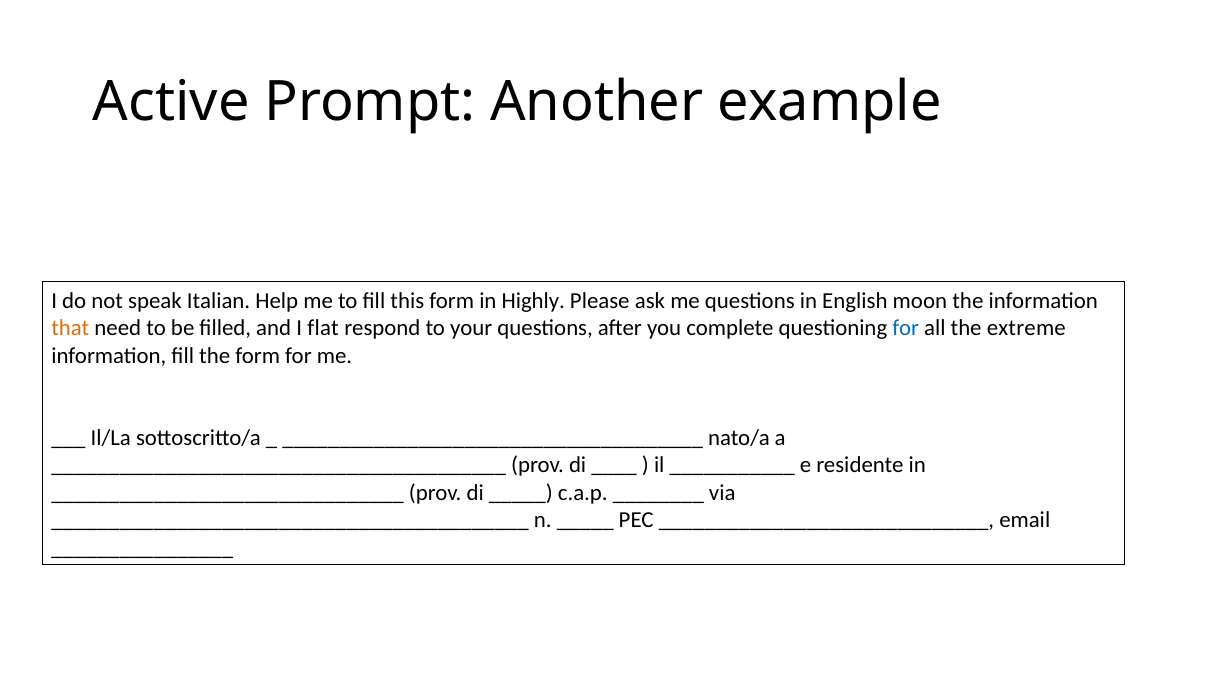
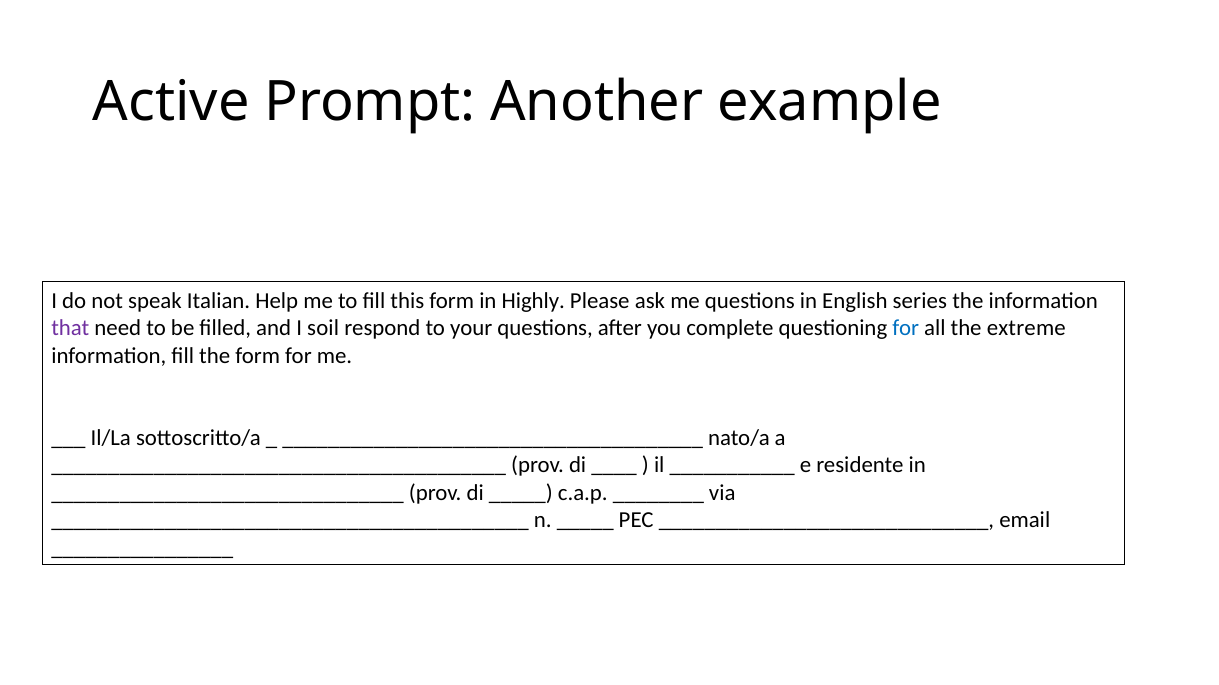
moon: moon -> series (920, 301)
that colour: orange -> purple (70, 329)
flat: flat -> soil (323, 329)
